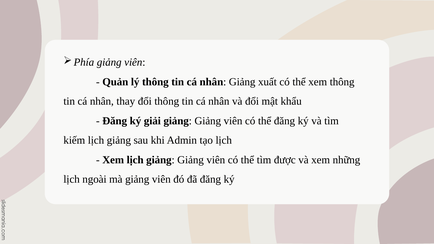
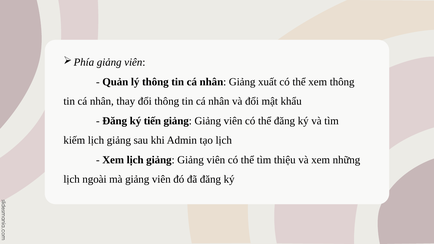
giải: giải -> tiến (152, 121)
được: được -> thiệu (285, 160)
